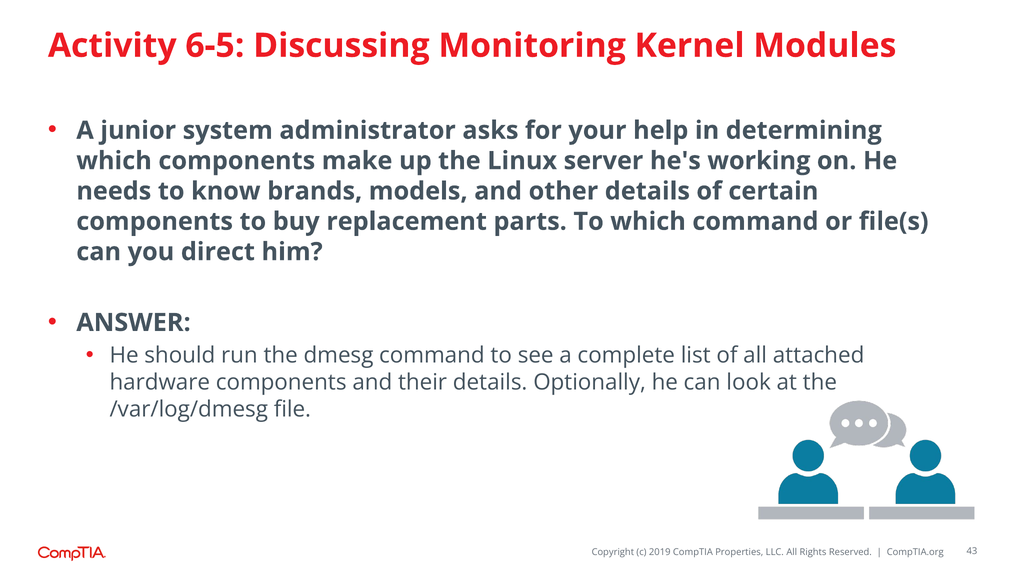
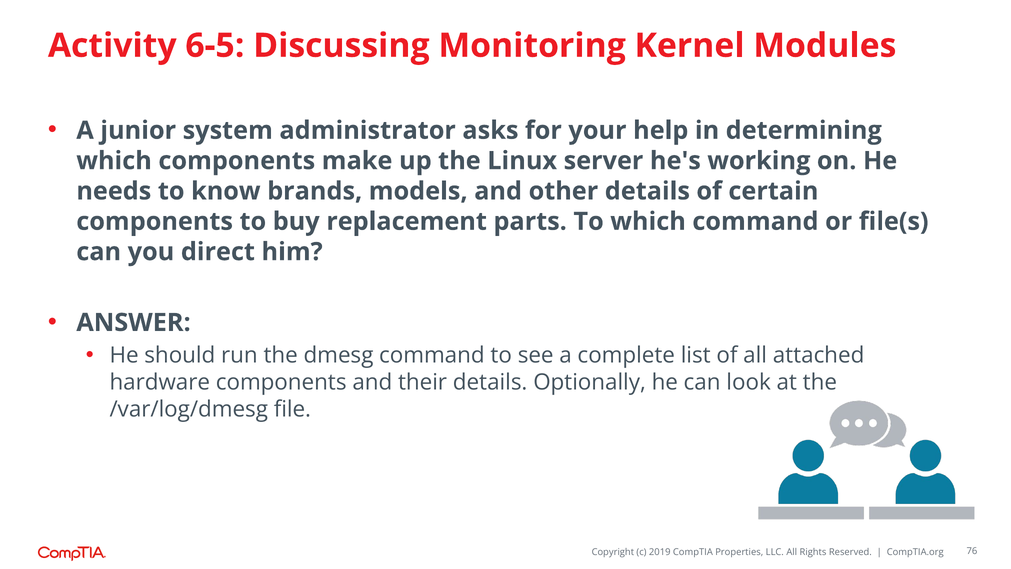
43: 43 -> 76 (972, 551)
